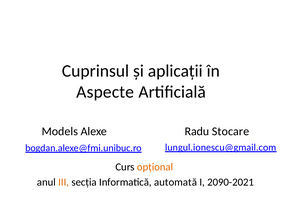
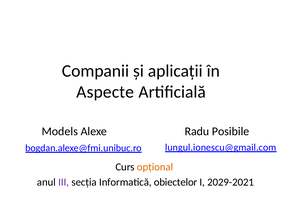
Cuprinsul: Cuprinsul -> Companii (96, 71)
Stocare: Stocare -> Posibile (231, 131)
III colour: orange -> purple (64, 182)
automată: automată -> obiectelor (176, 182)
2090-2021: 2090-2021 -> 2029-2021 (231, 182)
